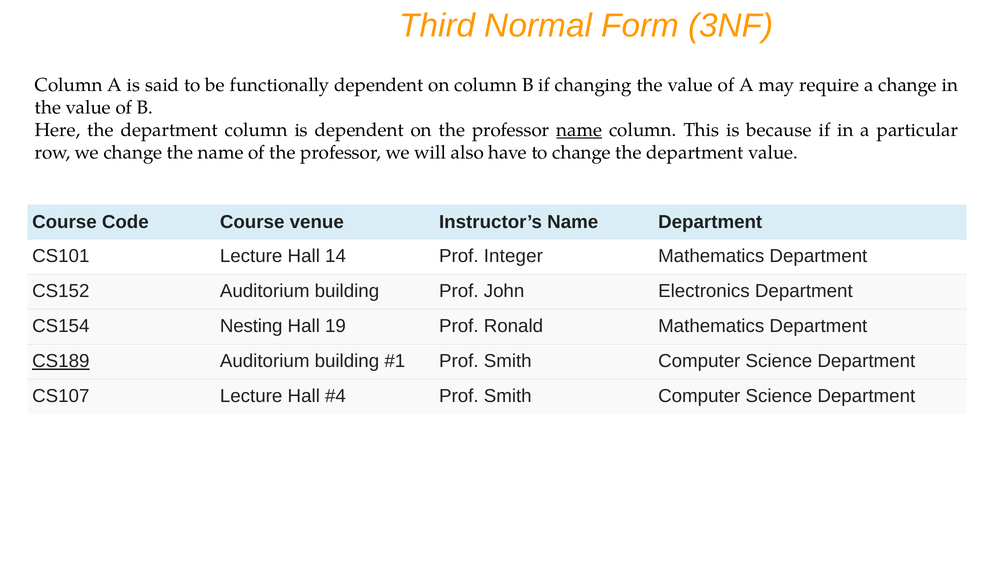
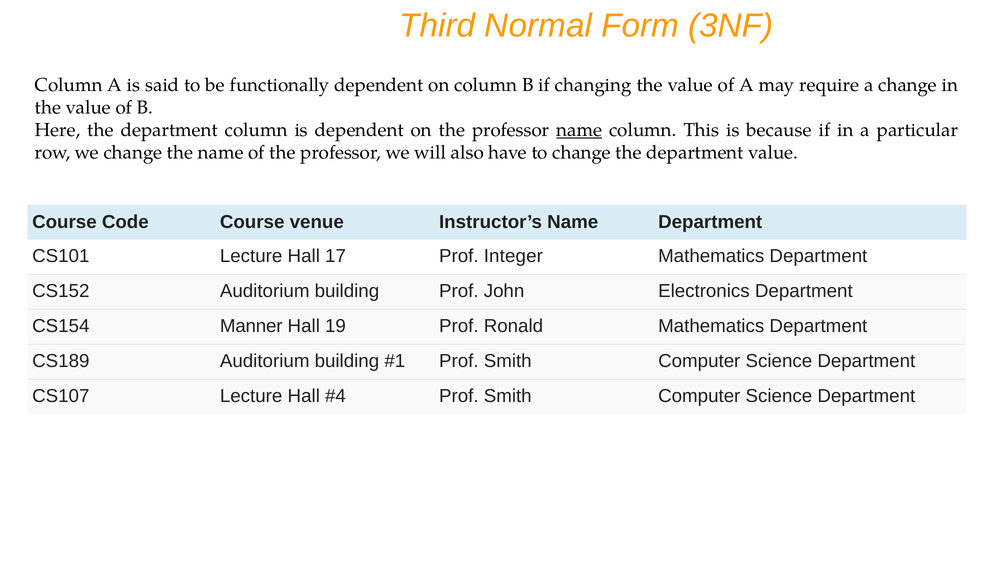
14: 14 -> 17 (336, 257)
Nesting: Nesting -> Manner (251, 326)
CS189 underline: present -> none (61, 361)
